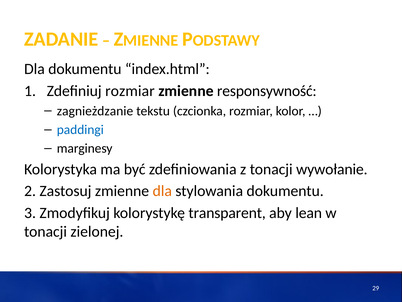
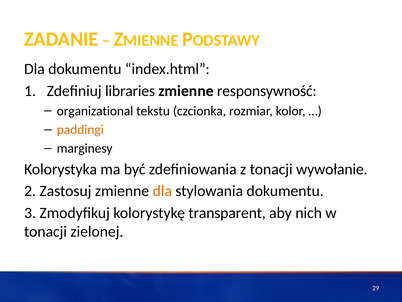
Zdefiniuj rozmiar: rozmiar -> libraries (130, 91)
zagnieżdzanie: zagnieżdzanie -> organizational (95, 111)
paddingi colour: blue -> orange (80, 130)
lean: lean -> nich (309, 213)
